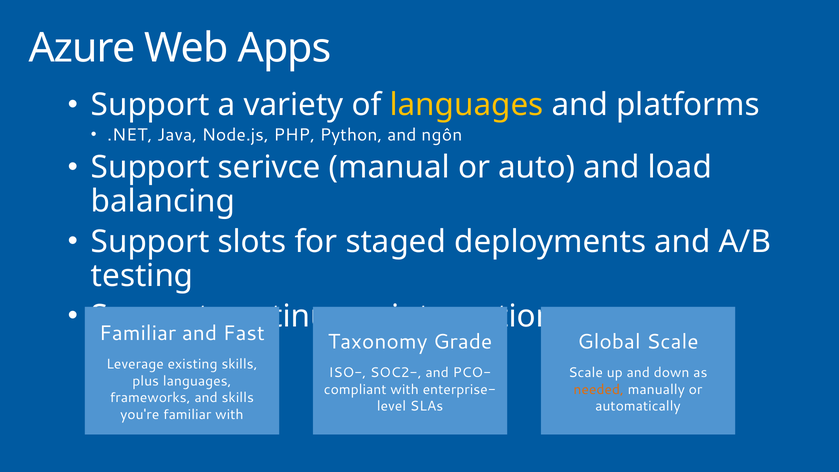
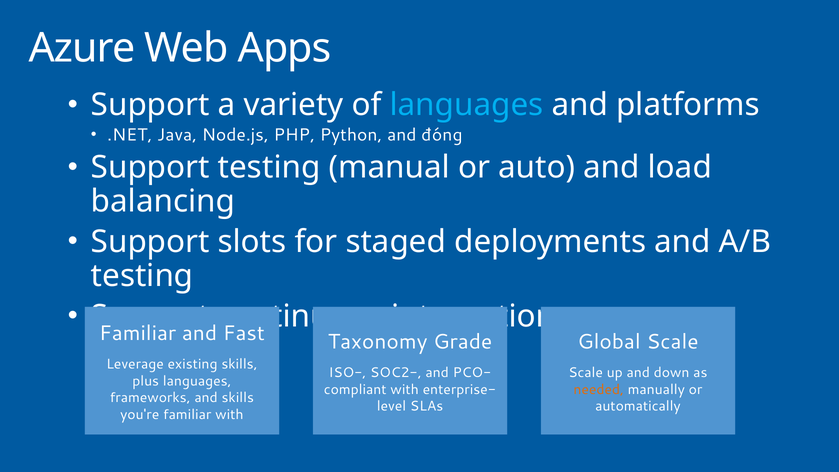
languages colour: yellow -> light blue (467, 105)
ngôn: ngôn -> đóng (442, 135)
Support serivce: serivce -> testing (269, 168)
